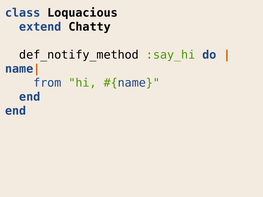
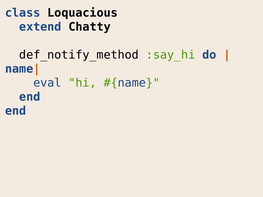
from: from -> eval (47, 83)
